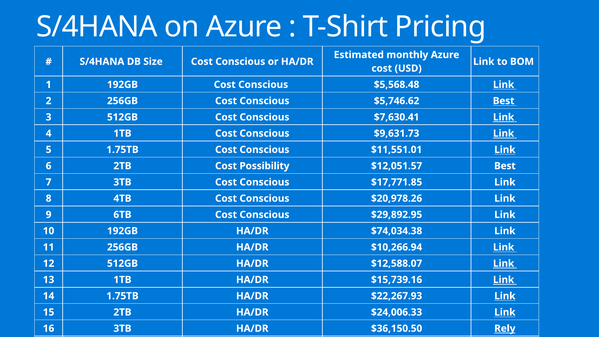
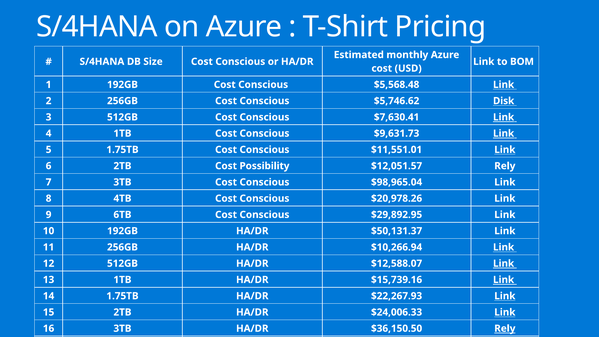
$5,746.62 Best: Best -> Disk (504, 101)
$12,051.57 Best: Best -> Rely (505, 166)
$17,771.85: $17,771.85 -> $98,965.04 (397, 182)
$74,034.38: $74,034.38 -> $50,131.37 (397, 231)
